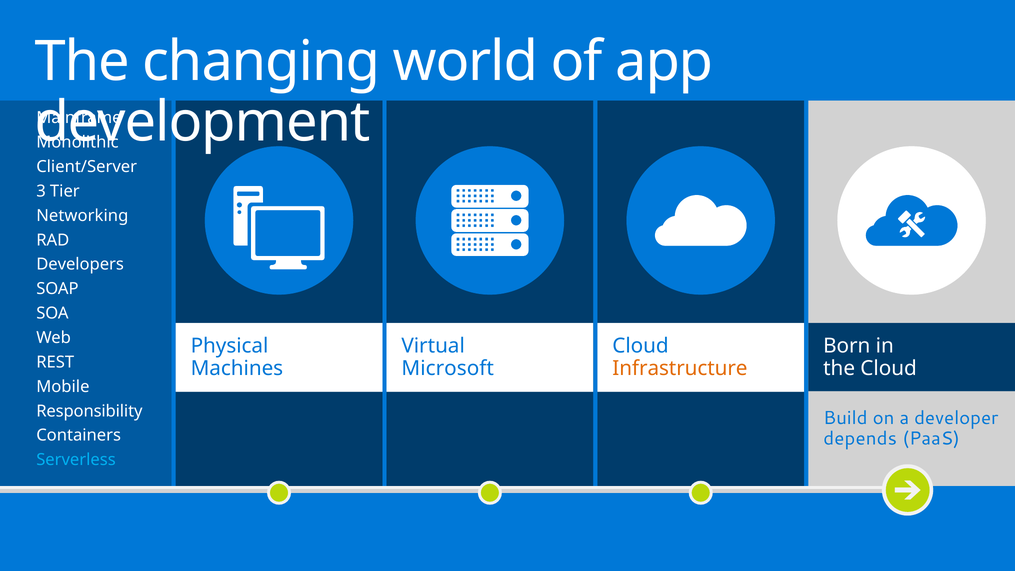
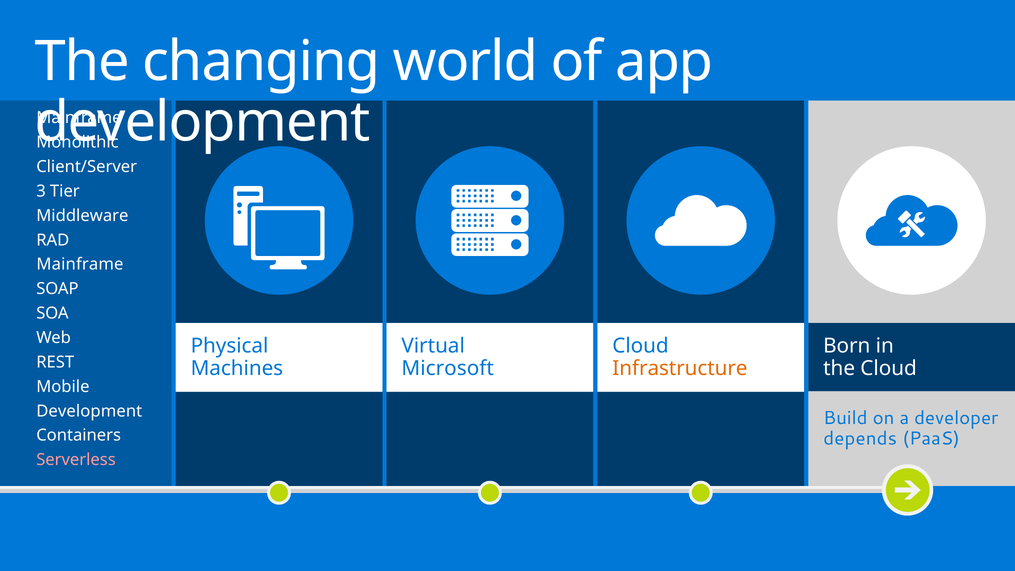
Networking: Networking -> Middleware (82, 216)
Developers: Developers -> Mainframe (80, 264)
Responsibility: Responsibility -> Development (89, 411)
Serverless colour: light blue -> pink (76, 460)
